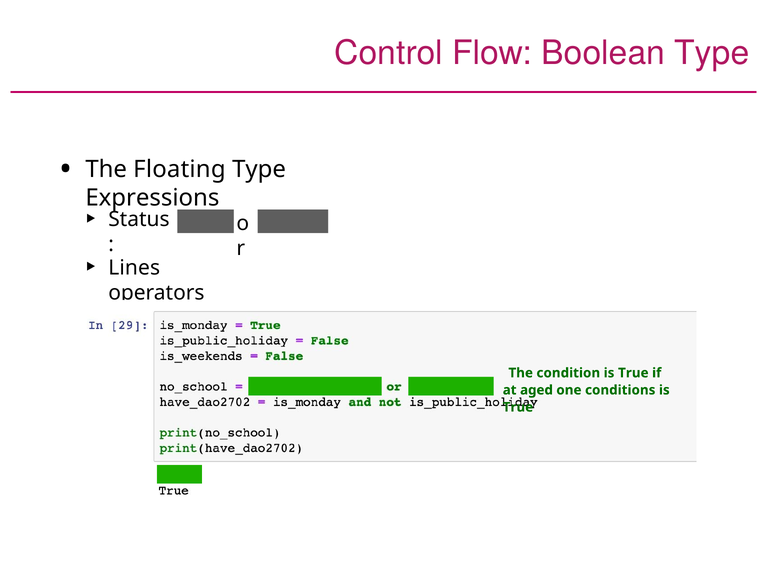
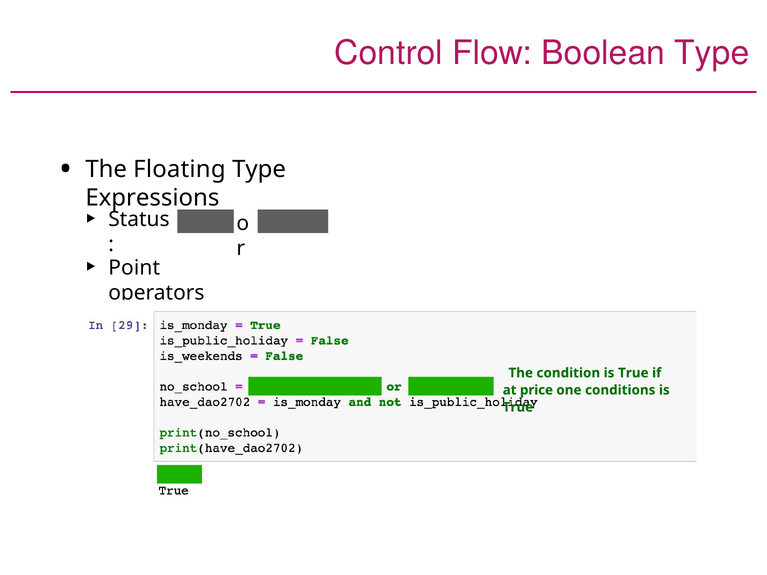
Lines: Lines -> Point (134, 268)
aged: aged -> price (536, 390)
